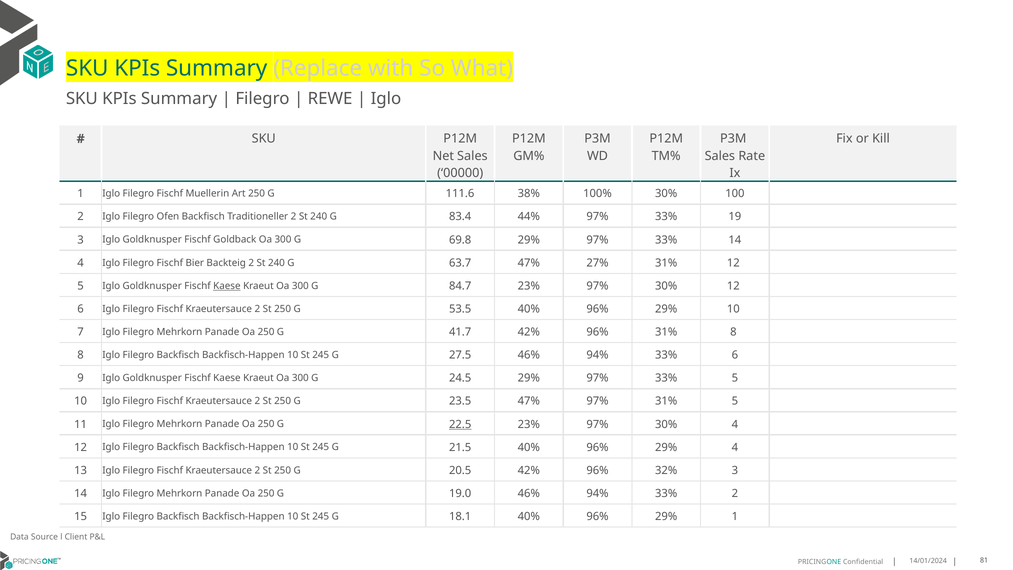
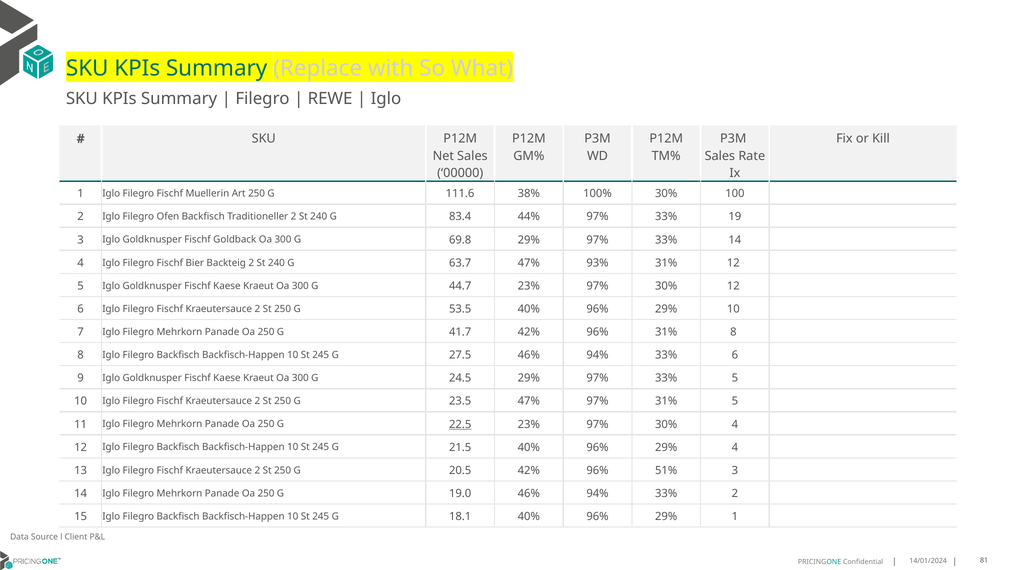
27%: 27% -> 93% (597, 263)
Kaese underline: present -> none (227, 286)
84.7: 84.7 -> 44.7 (460, 286)
32%: 32% -> 51% (666, 470)
